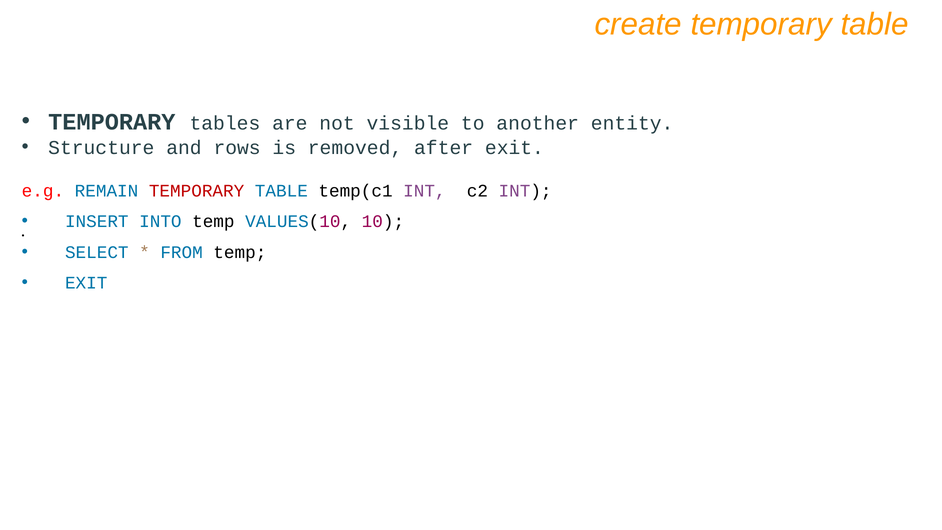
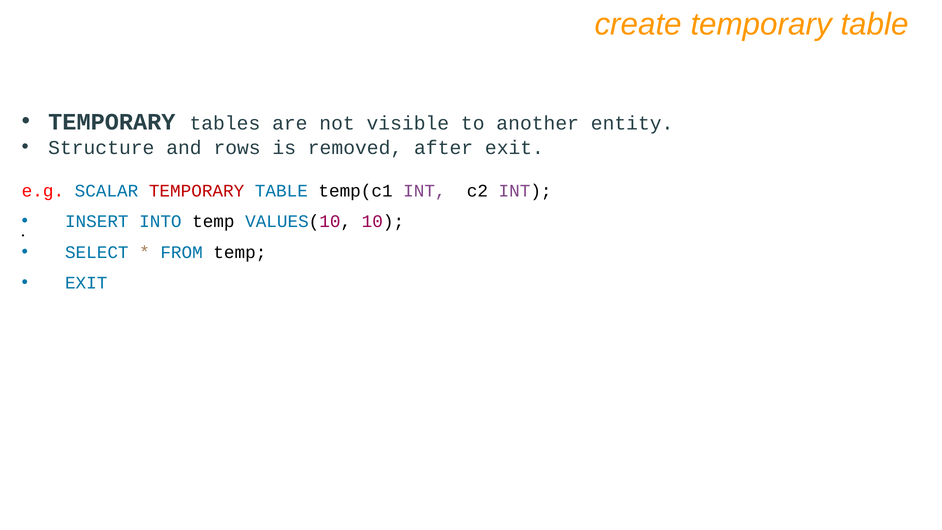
REMAIN: REMAIN -> SCALAR (107, 191)
